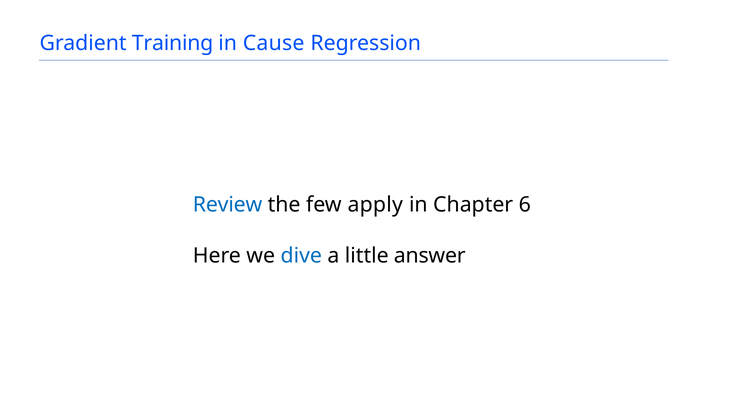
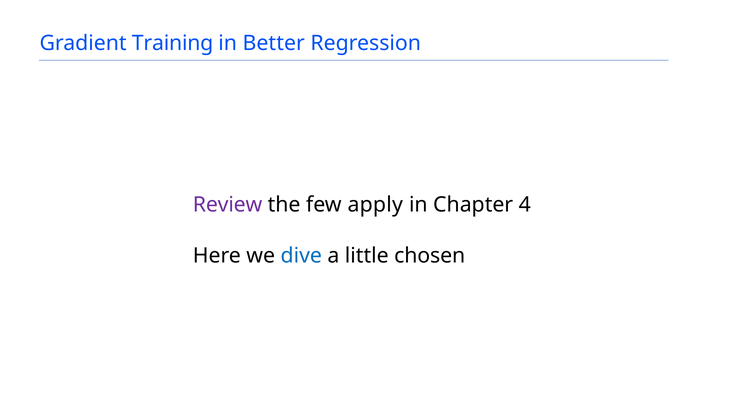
Cause: Cause -> Better (274, 43)
Review colour: blue -> purple (228, 205)
6: 6 -> 4 (525, 205)
answer: answer -> chosen (430, 256)
